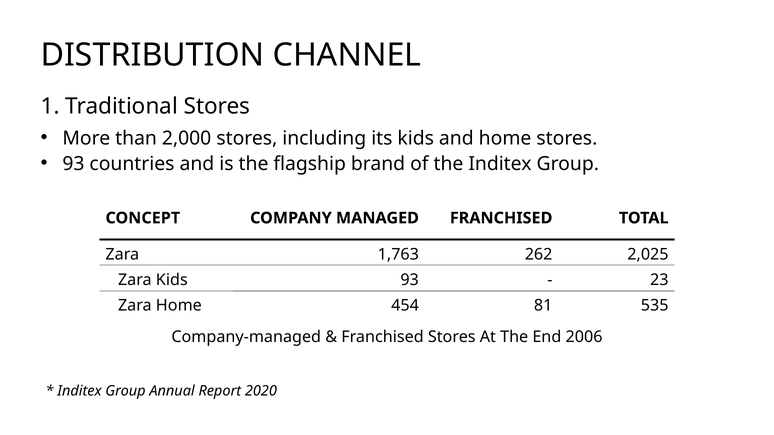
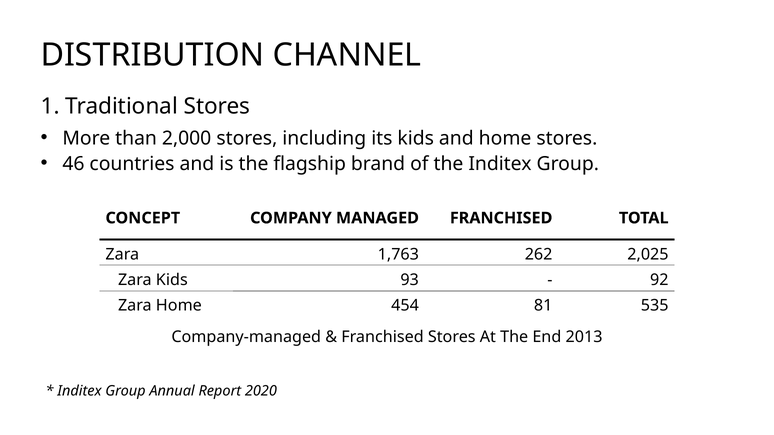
93: 93 -> 46 (73, 164)
23: 23 -> 92 (659, 280)
2006: 2006 -> 2013 (584, 337)
